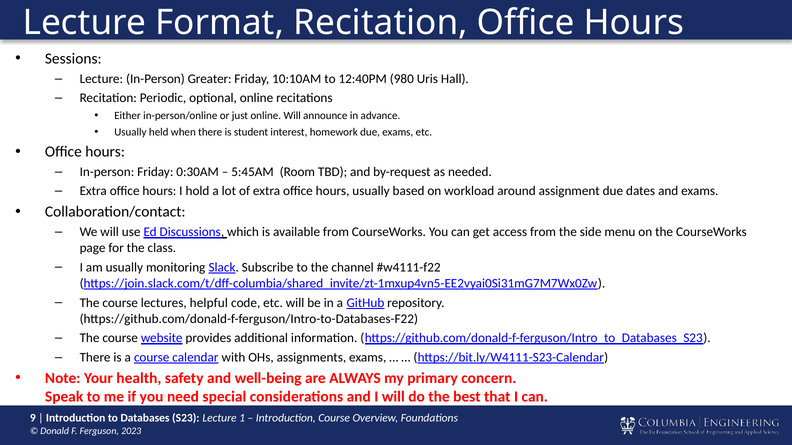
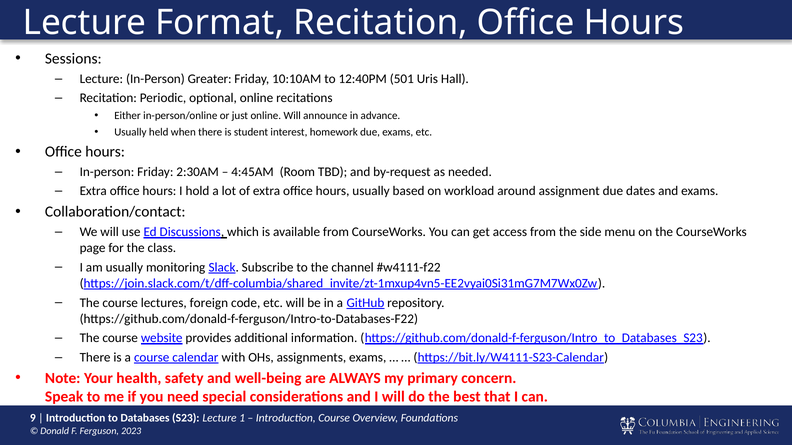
980: 980 -> 501 (402, 79)
0:30AM: 0:30AM -> 2:30AM (198, 172)
5:45AM: 5:45AM -> 4:45AM (253, 172)
helpful: helpful -> foreign (209, 303)
